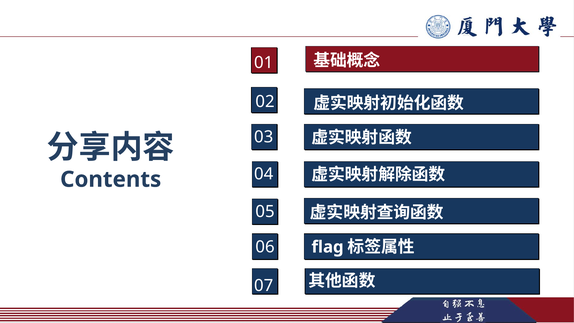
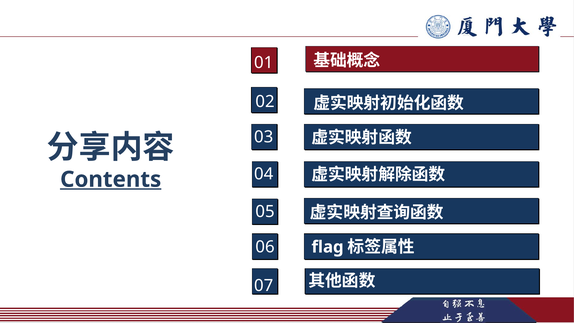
Contents underline: none -> present (111, 179)
